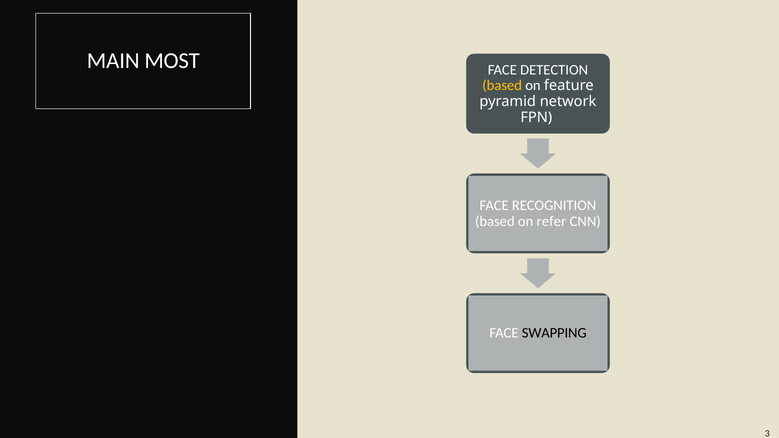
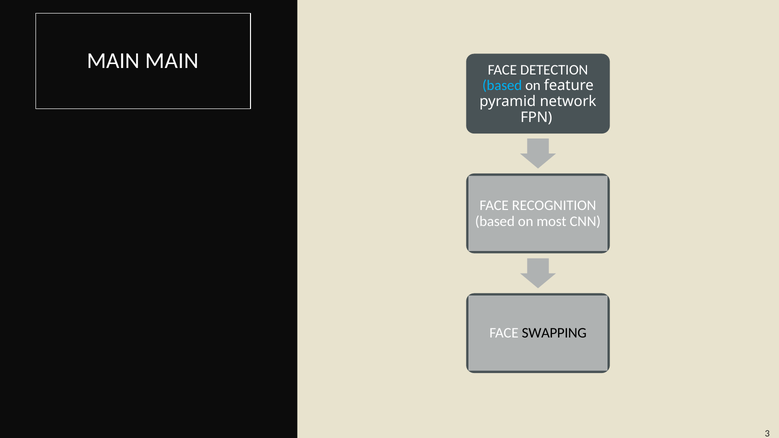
ΜΑΙΝ MOST: MOST -> ΜΑΙΝ (172, 61)
based colour: yellow -> light blue (502, 86)
refer: refer -> most (552, 221)
